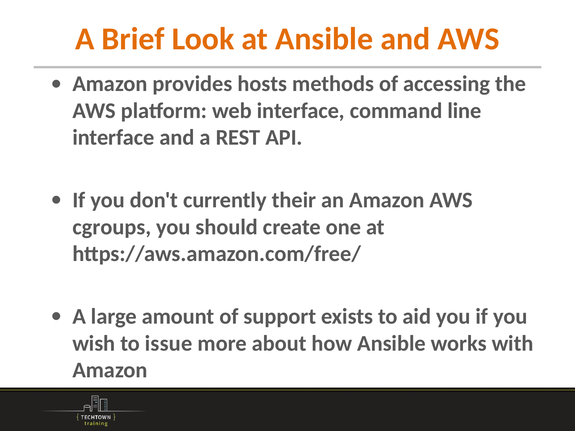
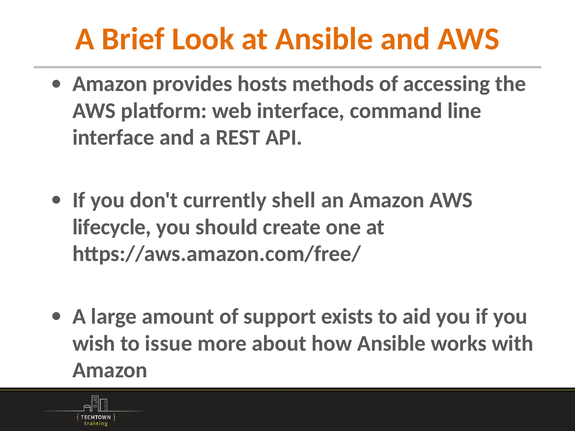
their: their -> shell (294, 200)
cgroups: cgroups -> lifecycle (112, 227)
